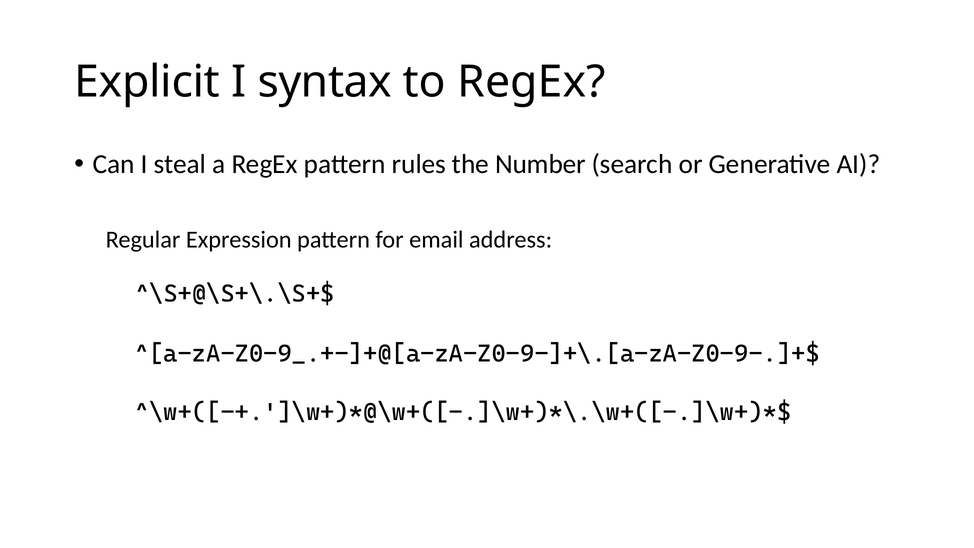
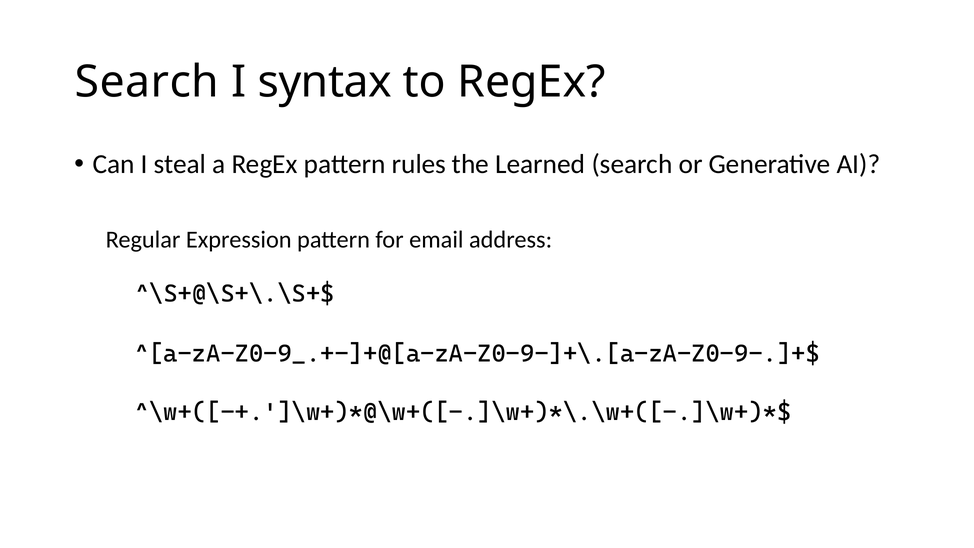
Explicit: Explicit -> Search (147, 82)
Number: Number -> Learned (540, 164)
